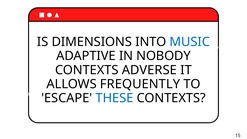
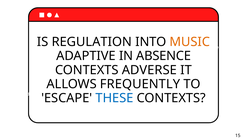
DIMENSIONS: DIMENSIONS -> REGULATION (92, 42)
MUSIC colour: blue -> orange (190, 42)
NOBODY: NOBODY -> ABSENCE (164, 56)
